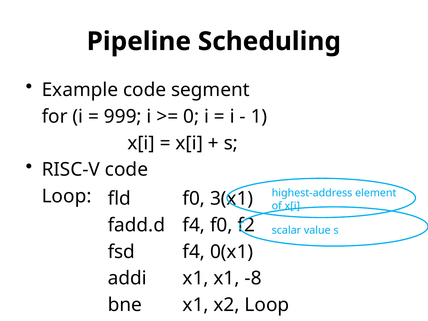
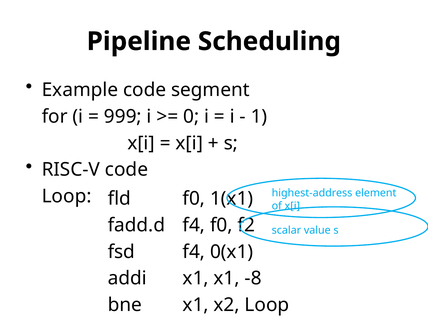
3(x1: 3(x1 -> 1(x1 (232, 198)
